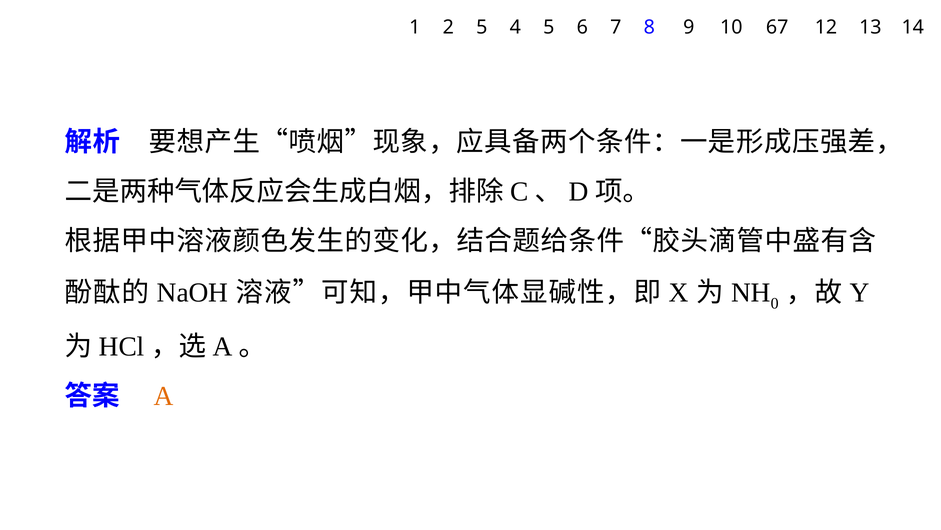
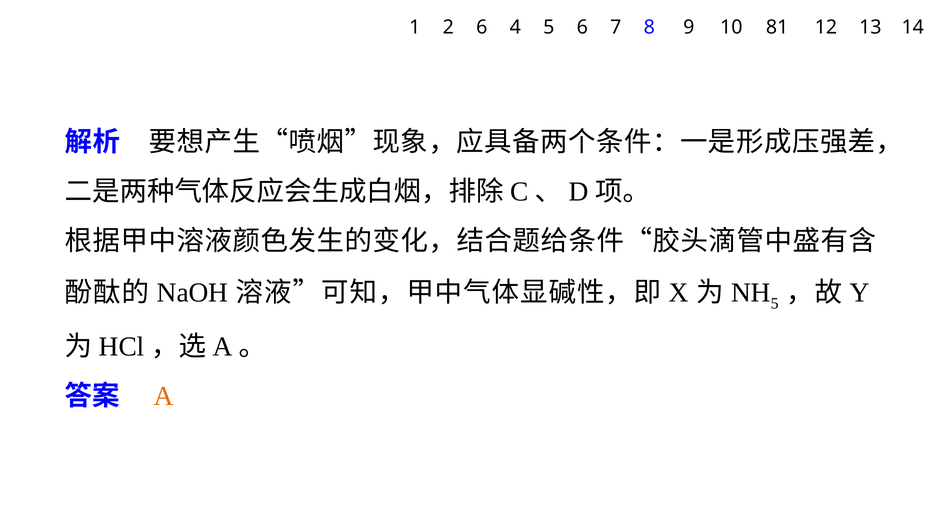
2 5: 5 -> 6 (482, 27)
67: 67 -> 81 (777, 27)
0: 0 -> 5 (775, 303)
